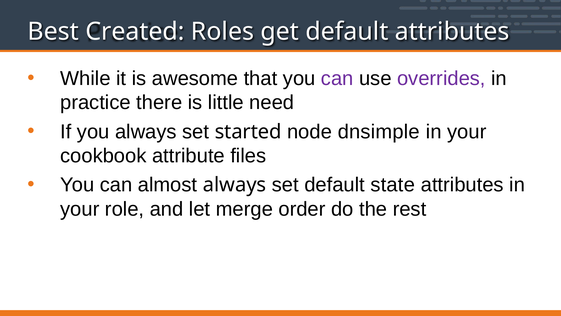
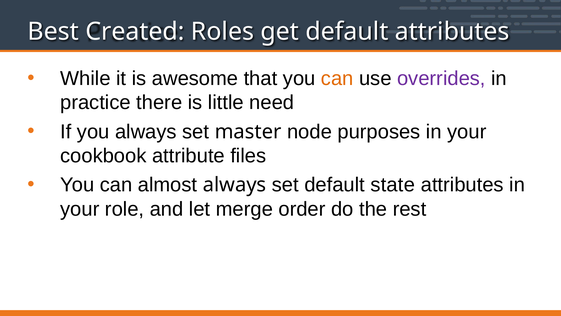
can colour: purple -> orange (337, 78)
started: started -> master (248, 131)
dnsimple: dnsimple -> purposes (379, 131)
